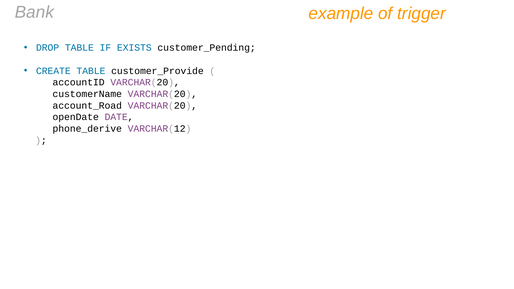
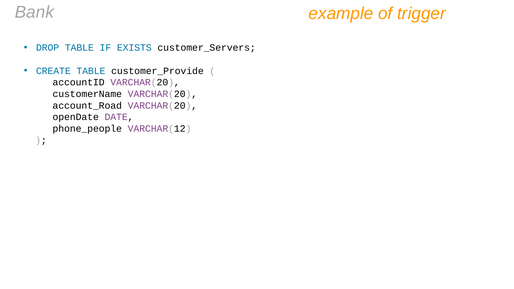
customer_Pending: customer_Pending -> customer_Servers (207, 48)
phone_derive: phone_derive -> phone_people (87, 129)
